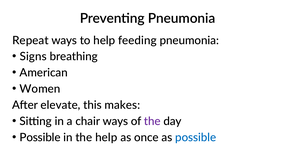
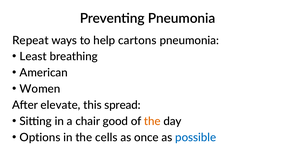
feeding: feeding -> cartons (137, 40)
Signs: Signs -> Least (33, 56)
makes: makes -> spread (122, 105)
chair ways: ways -> good (115, 121)
the colour: purple -> orange (152, 121)
Possible: Possible -> Options (40, 137)
the help: help -> cells (106, 137)
